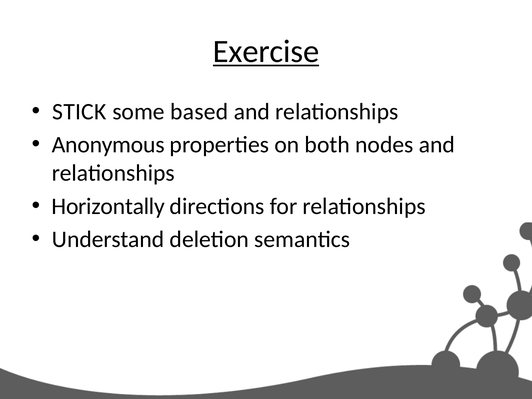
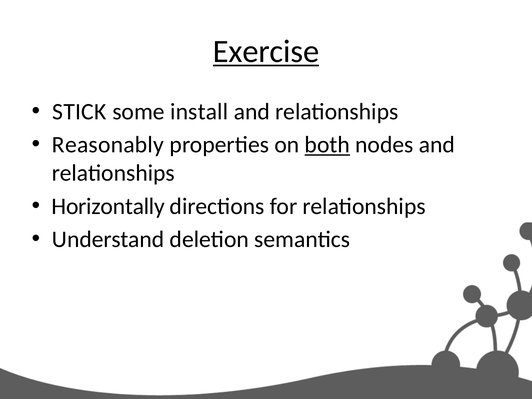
based: based -> install (199, 112)
Anonymous: Anonymous -> Reasonably (108, 145)
both underline: none -> present (327, 145)
